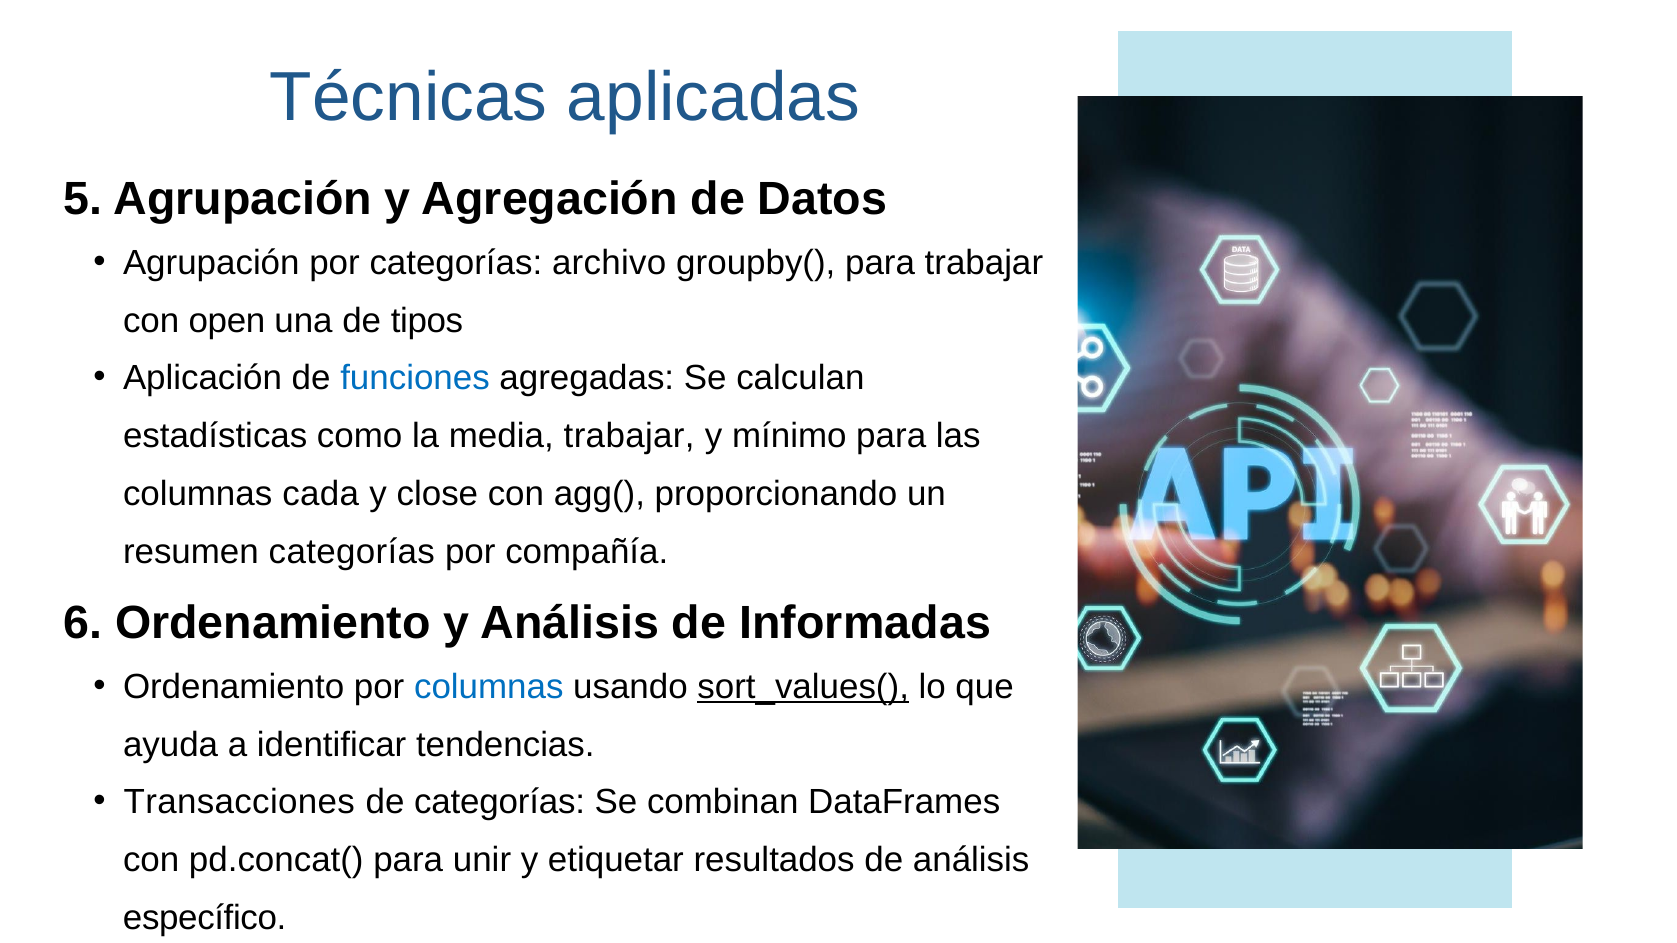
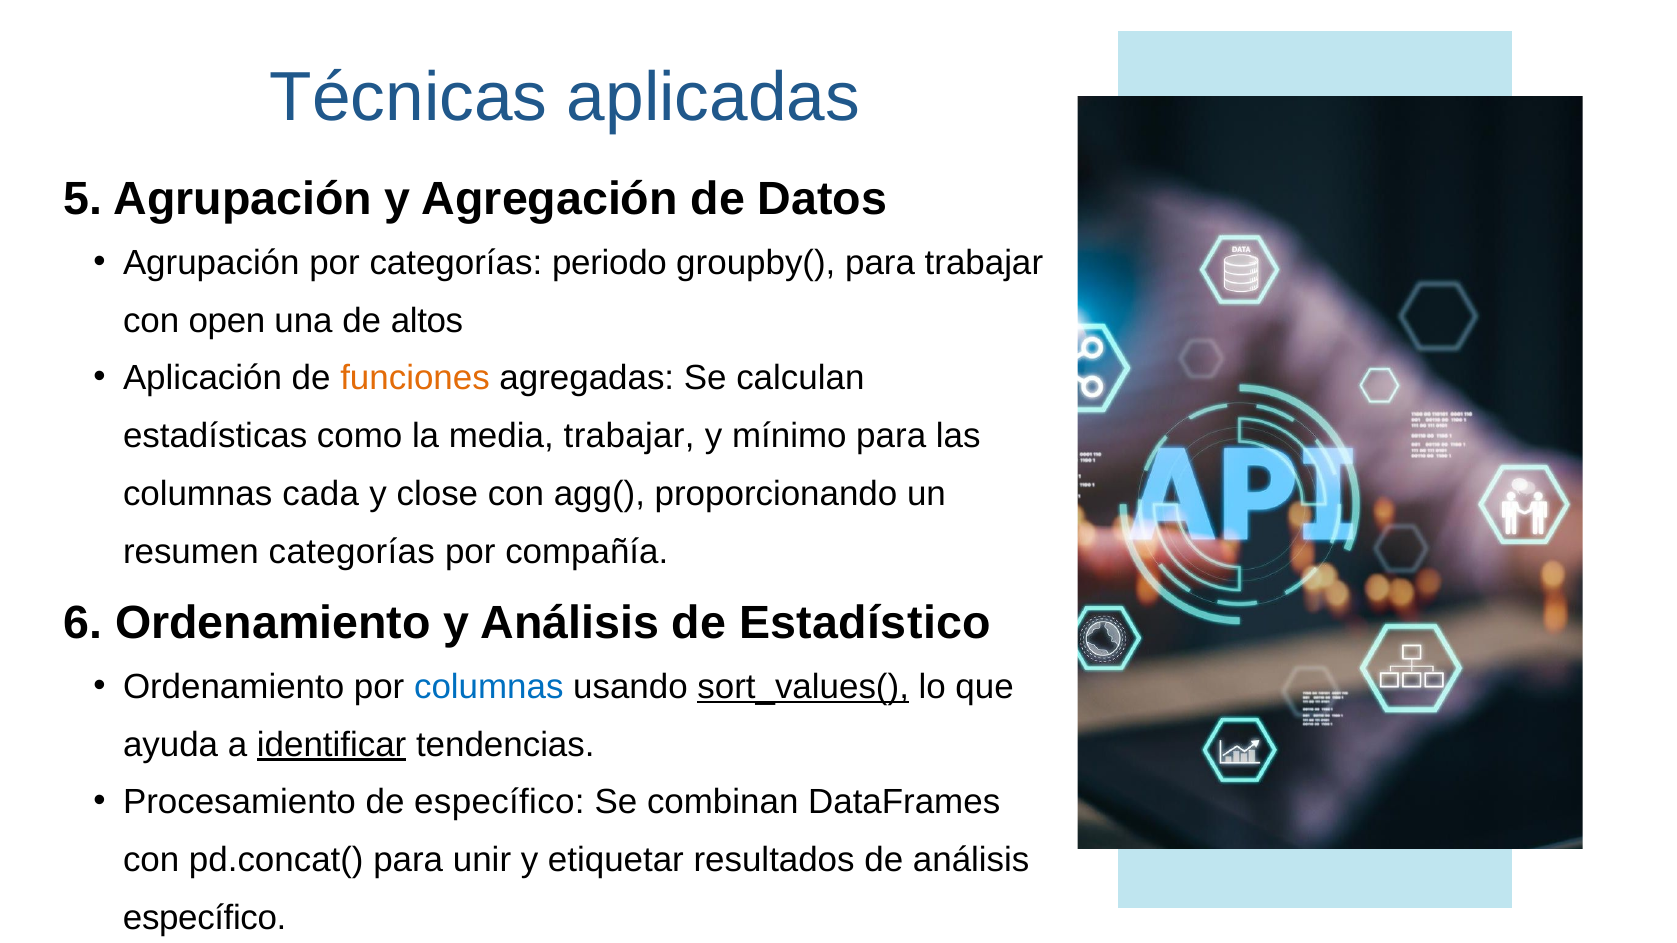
archivo: archivo -> periodo (609, 263)
tipos: tipos -> altos (427, 321)
funciones colour: blue -> orange (415, 378)
Informadas: Informadas -> Estadístico (865, 623)
identificar underline: none -> present (332, 745)
Transacciones: Transacciones -> Procesamiento (239, 803)
de categorías: categorías -> específico (499, 803)
